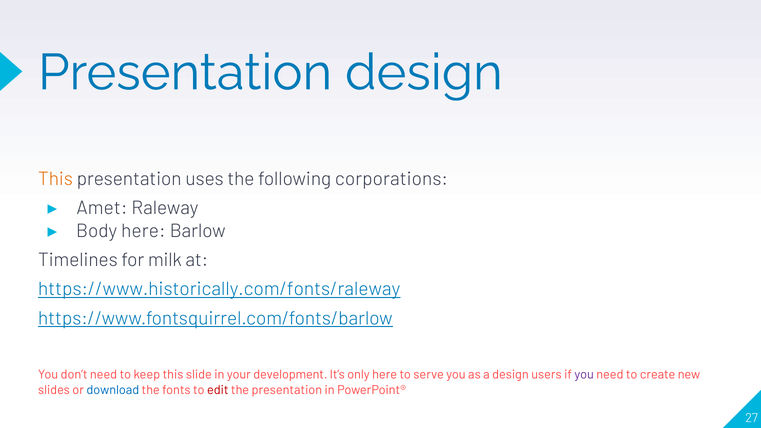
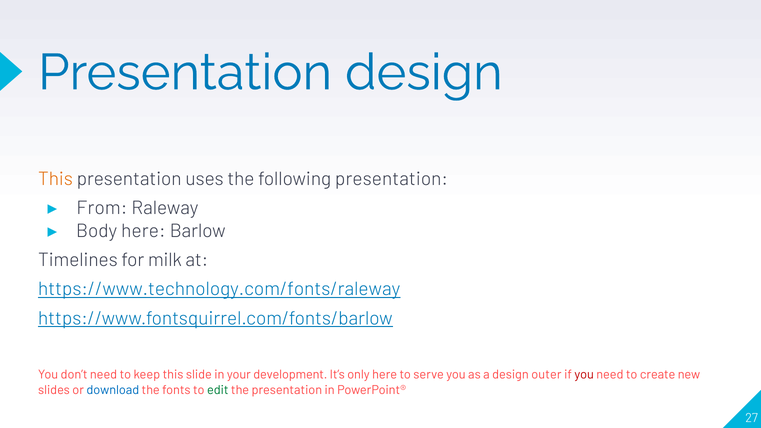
following corporations: corporations -> presentation (391, 179)
Amet: Amet -> From (102, 208)
https://www.historically.com/fonts/raleway: https://www.historically.com/fonts/raleway -> https://www.technology.com/fonts/raleway (219, 289)
users: users -> outer (546, 375)
you colour: purple -> red (584, 375)
edit colour: red -> green (218, 390)
